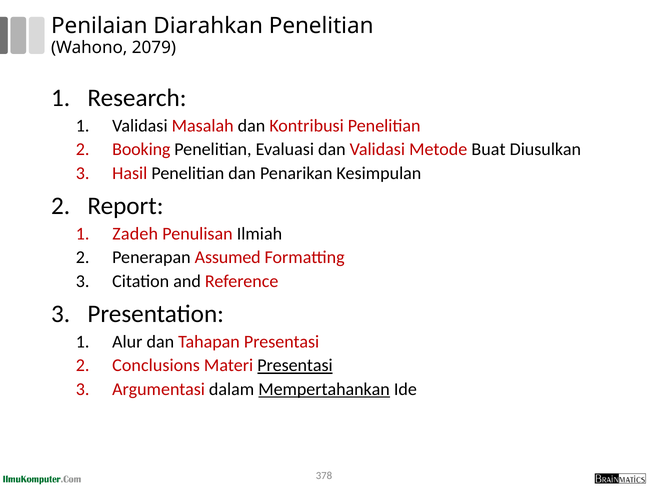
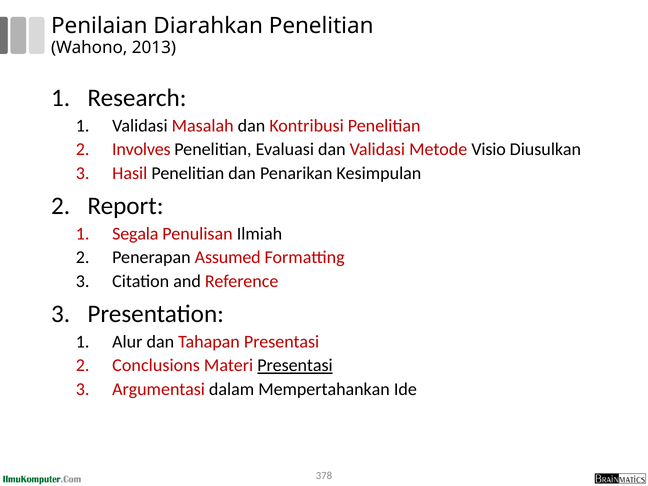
2079: 2079 -> 2013 (154, 47)
Booking: Booking -> Involves (141, 149)
Buat: Buat -> Visio (489, 149)
Zadeh: Zadeh -> Segala (135, 234)
Mempertahankan underline: present -> none (324, 389)
